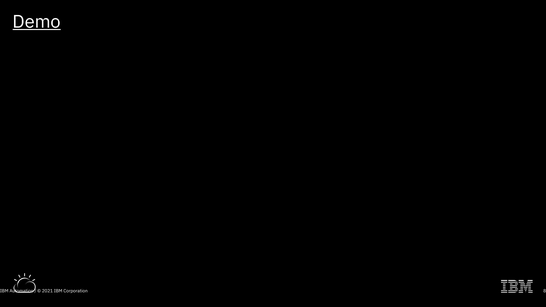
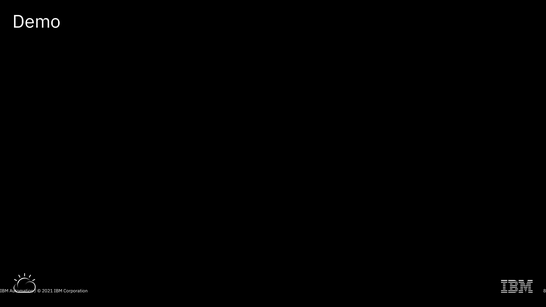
Demo underline: present -> none (37, 22)
